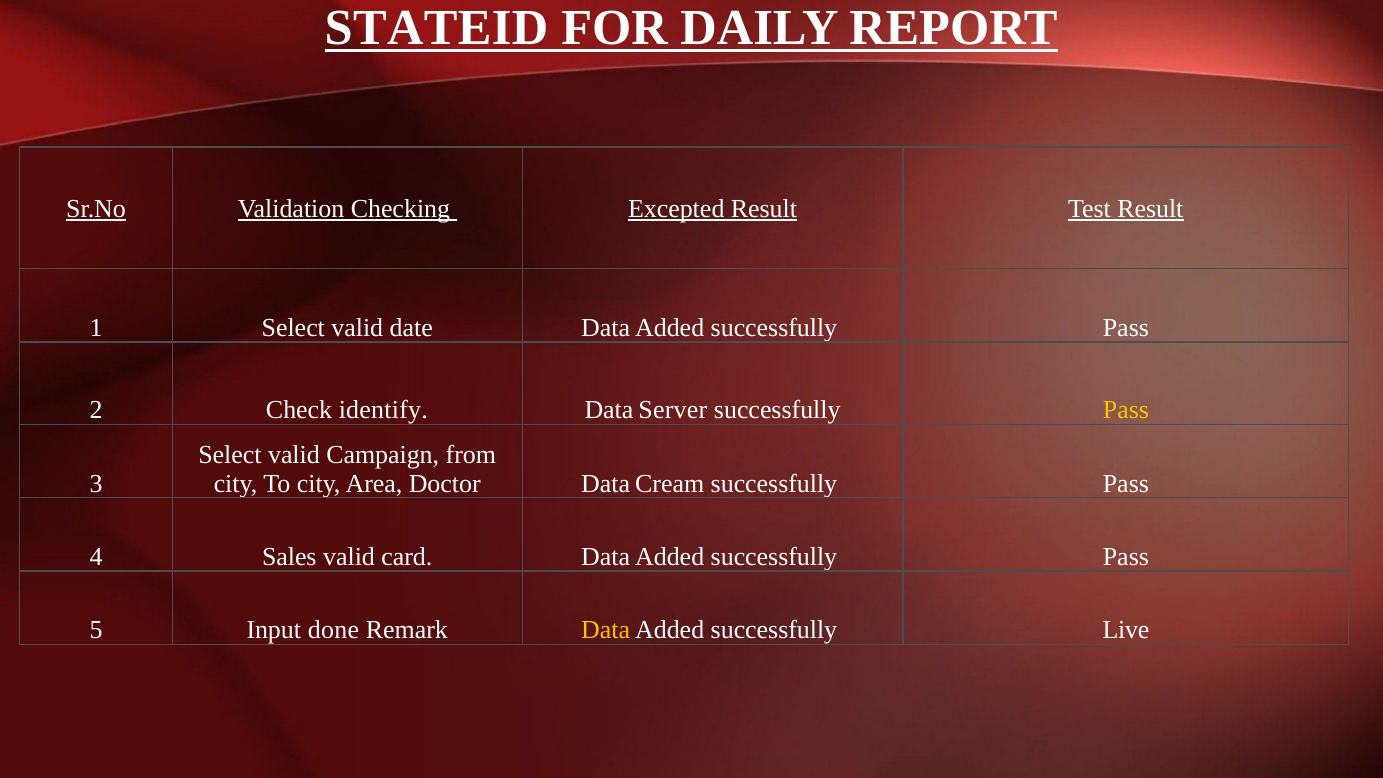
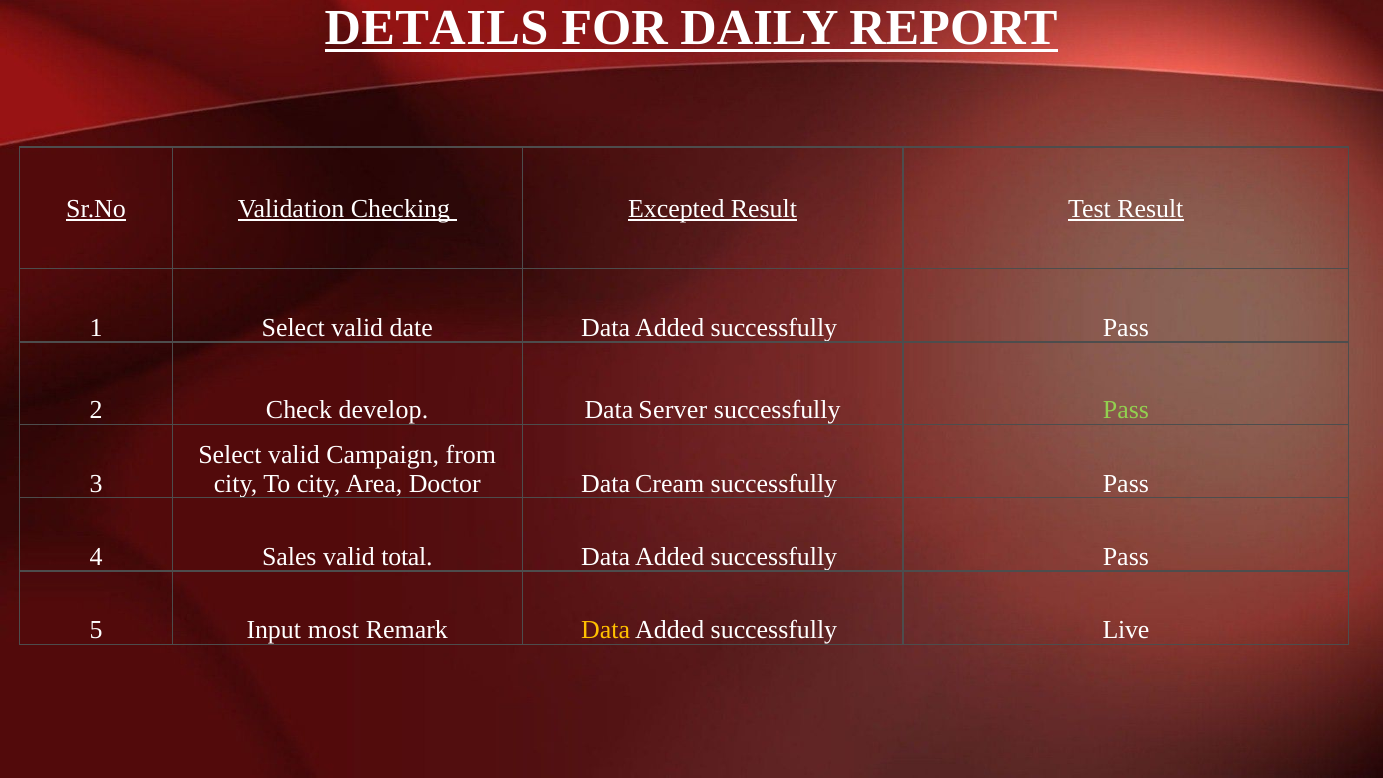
STATEID: STATEID -> DETAILS (436, 28)
identify: identify -> develop (383, 410)
Pass colour: yellow -> light green (1126, 410)
card: card -> total (407, 557)
done: done -> most (333, 630)
